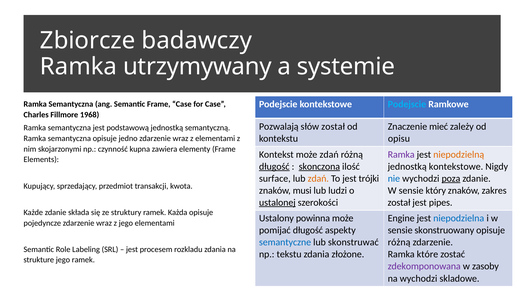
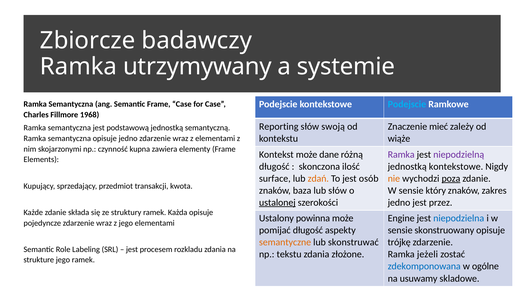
Pozwalają: Pozwalają -> Reporting (279, 126)
słów został: został -> swoją (333, 126)
opisu: opisu -> wiąże (399, 138)
może zdań: zdań -> dane (329, 154)
niepodzielną colour: orange -> purple (459, 154)
długość underline: present -> none (274, 166)
skonczona underline: present -> none (319, 166)
trójki: trójki -> osób (369, 178)
nie colour: blue -> orange (394, 178)
musi: musi -> baza (302, 190)
lub ludzi: ludzi -> słów (338, 190)
został: został -> jedno (399, 202)
pipes: pipes -> przez (441, 202)
semantyczne colour: blue -> orange (285, 242)
różną: różną -> trójkę (399, 242)
które: które -> jeżeli (427, 254)
zdekomponowana colour: purple -> blue (424, 266)
zasoby: zasoby -> ogólne (485, 266)
na wychodzi: wychodzi -> usuwamy (419, 278)
